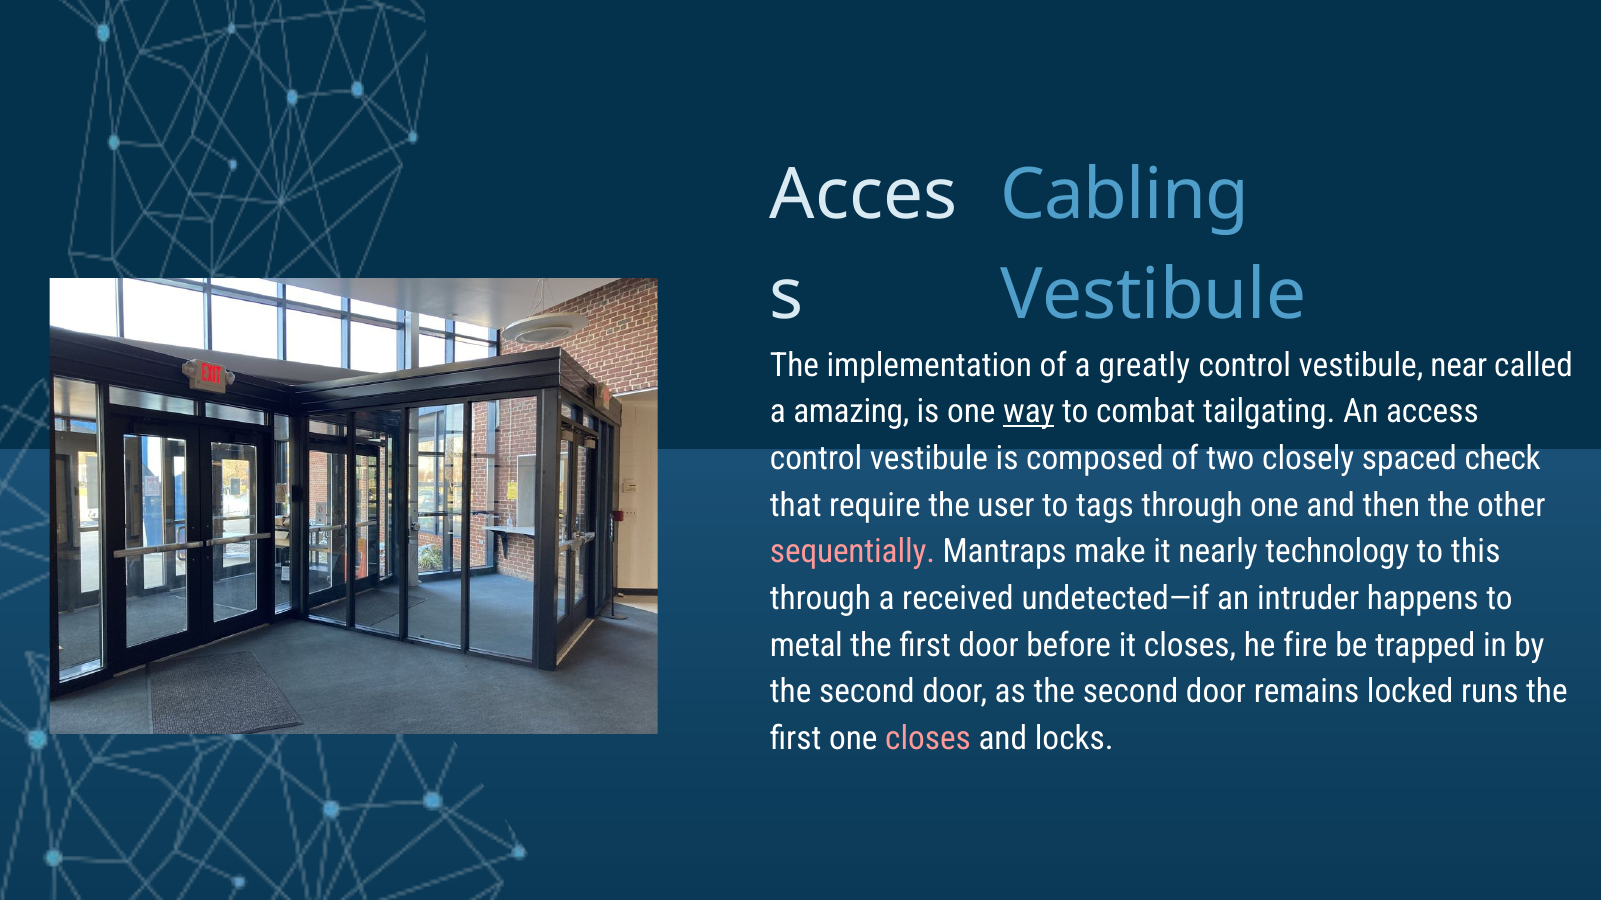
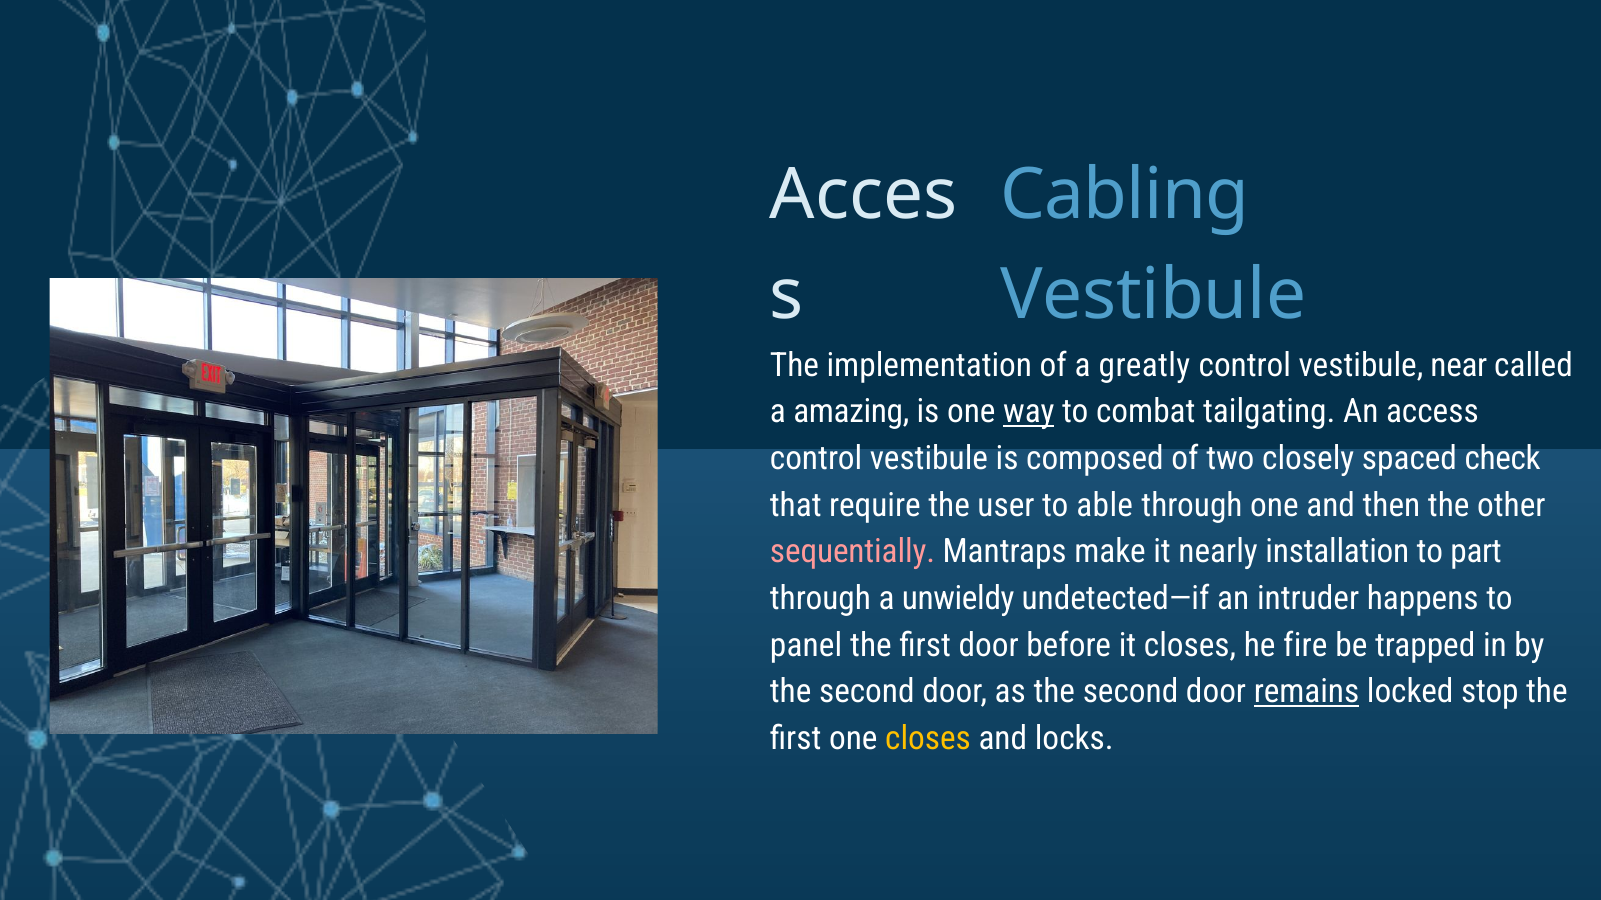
tags: tags -> able (1105, 505)
technology: technology -> installation (1337, 552)
this: this -> part (1476, 552)
received: received -> unwieldy (958, 599)
metal: metal -> panel (806, 646)
remains underline: none -> present (1307, 692)
runs: runs -> stop (1490, 692)
closes colour: pink -> yellow (928, 739)
